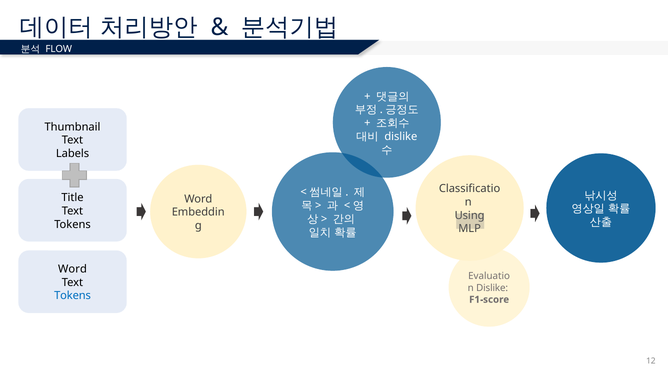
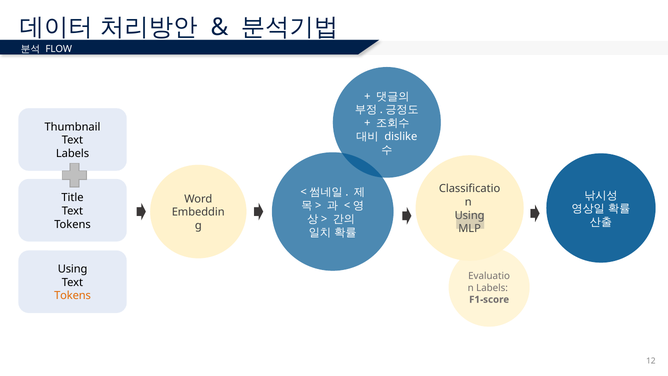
Word: Word -> Using (73, 269)
Dislike: Dislike -> Labels (492, 288)
Tokens colour: blue -> orange (73, 296)
